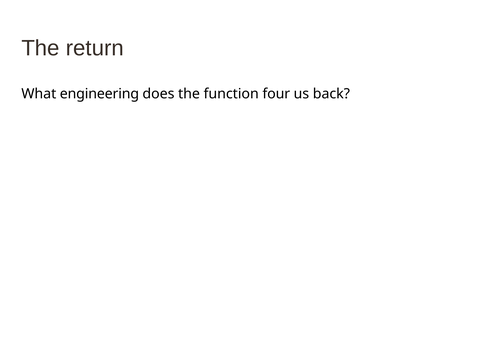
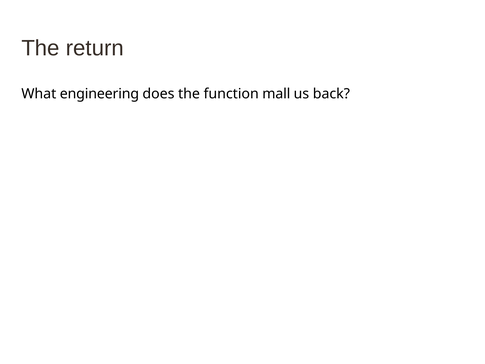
four: four -> mall (276, 94)
